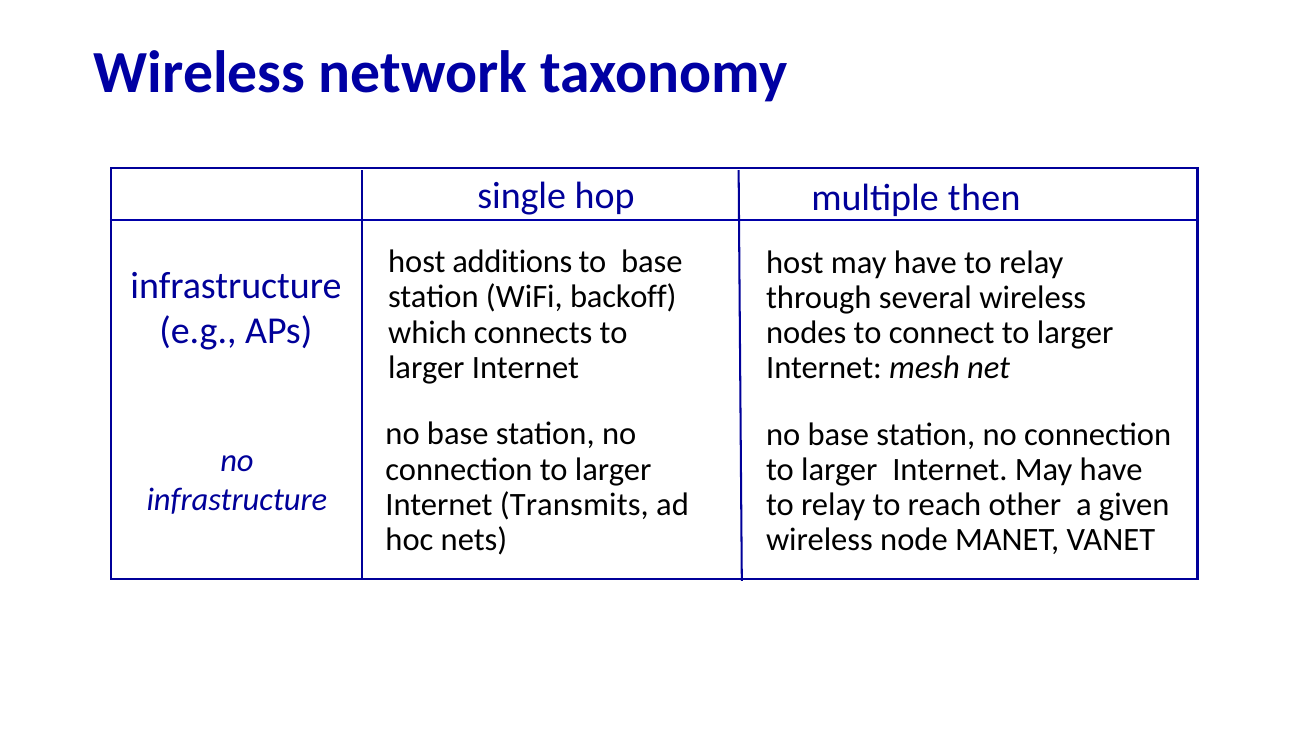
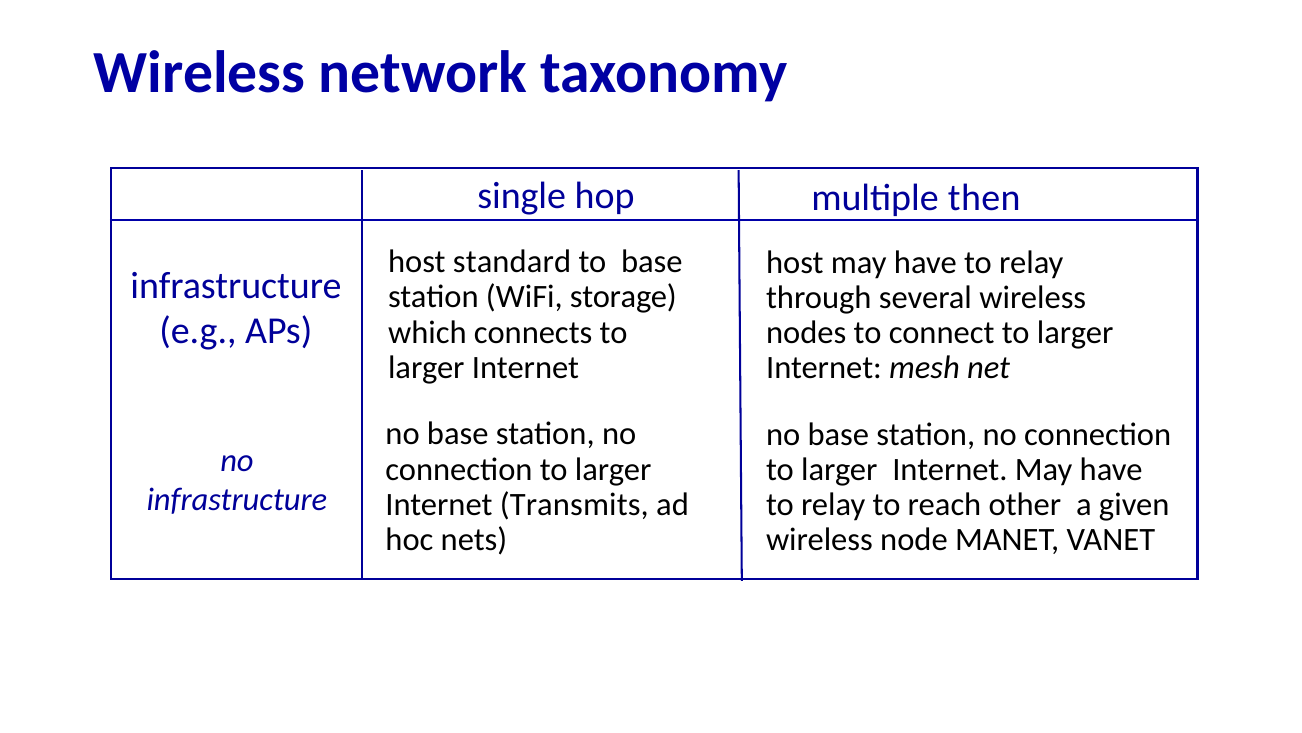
additions: additions -> standard (512, 262)
backoff: backoff -> storage (623, 297)
